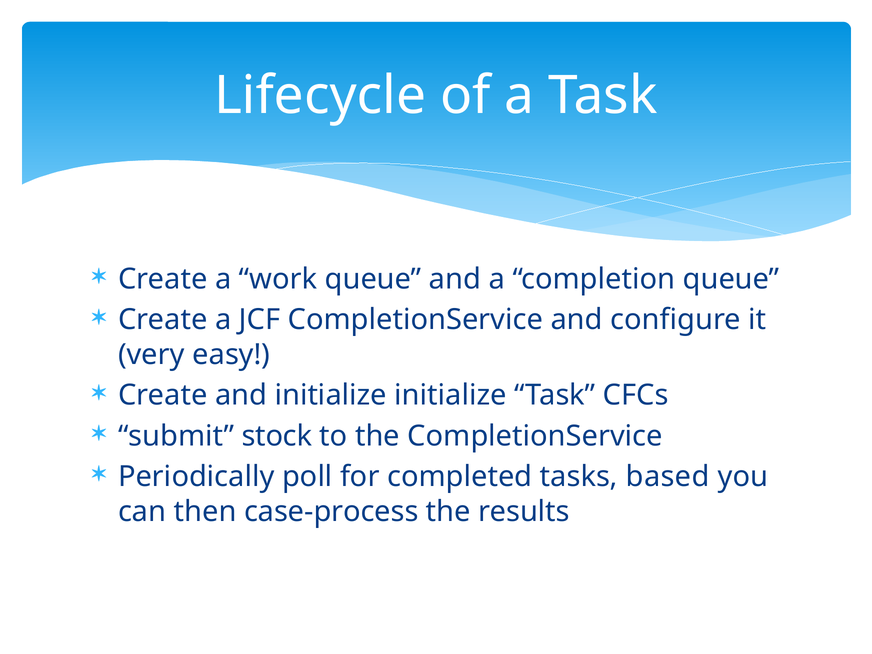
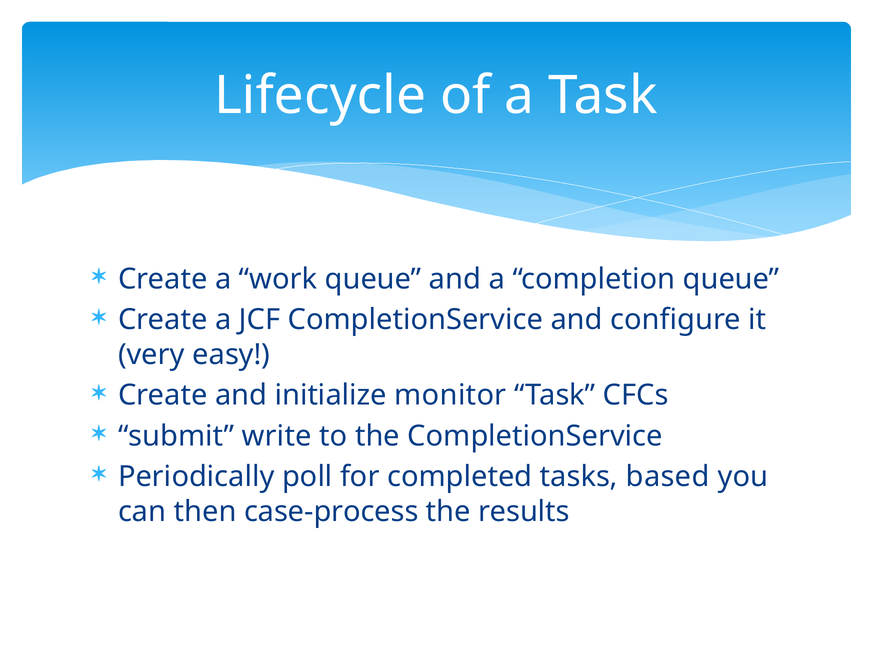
initialize initialize: initialize -> monitor (450, 395)
stock: stock -> write (277, 436)
